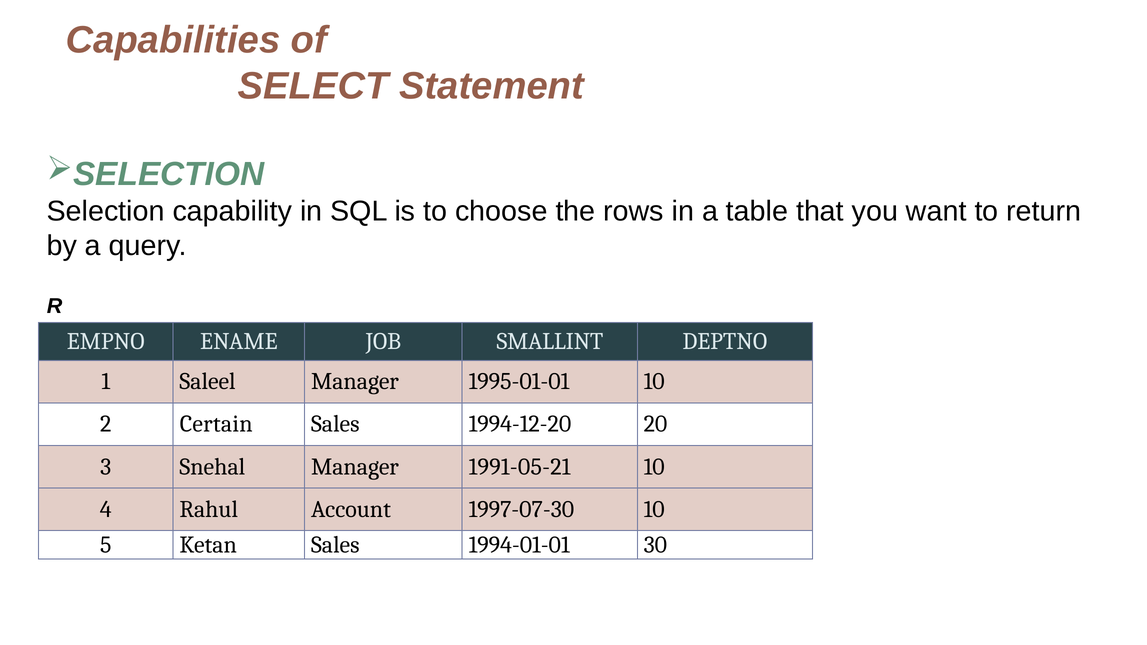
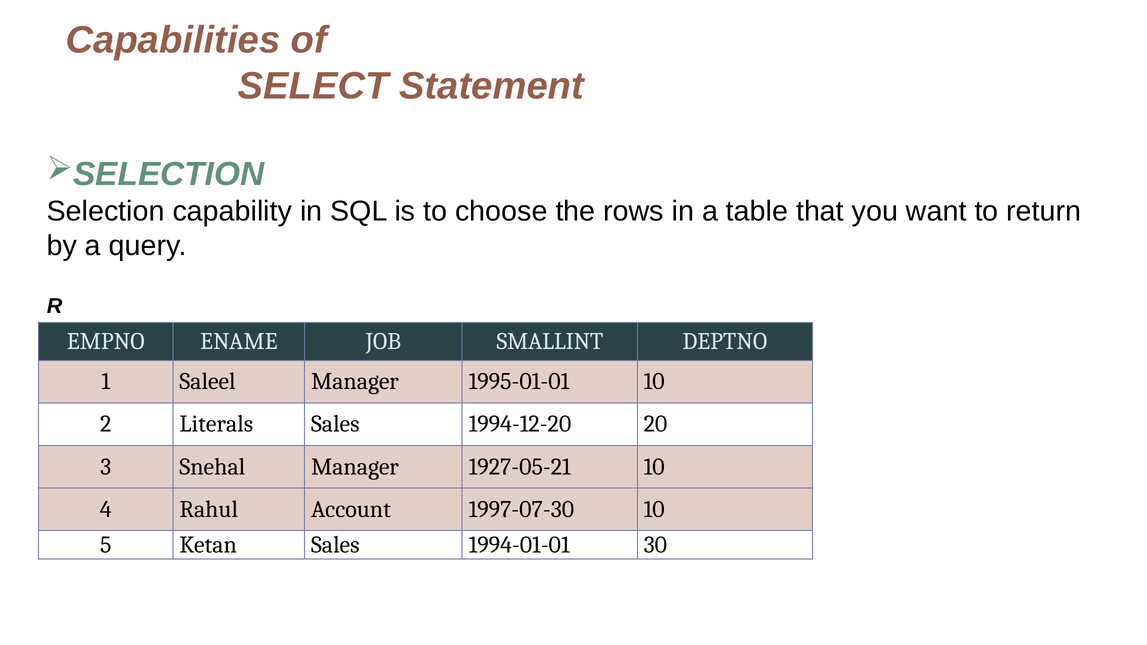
Certain: Certain -> Literals (216, 424)
1991-05-21: 1991-05-21 -> 1927-05-21 (520, 467)
